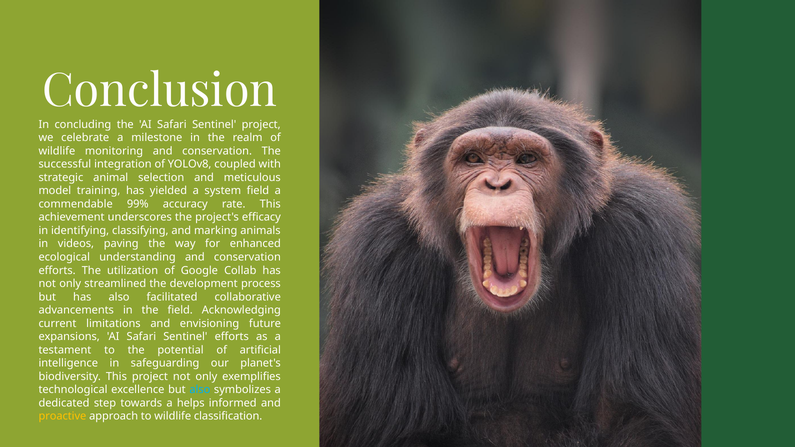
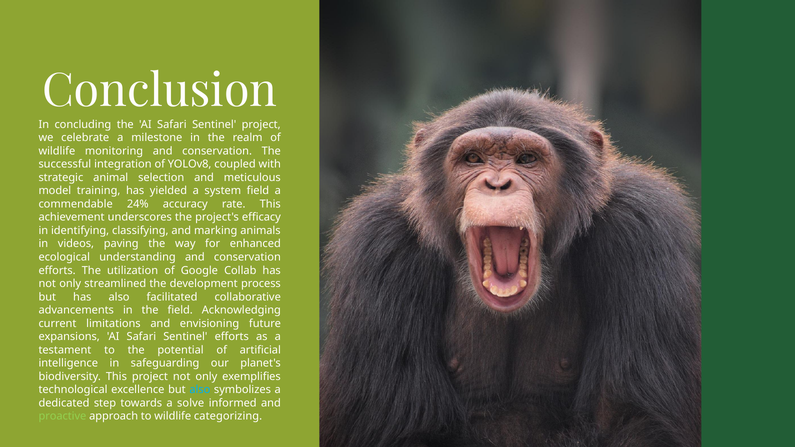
99%: 99% -> 24% (138, 204)
helps: helps -> solve (191, 403)
proactive colour: yellow -> light green (62, 416)
classification: classification -> categorizing (228, 416)
